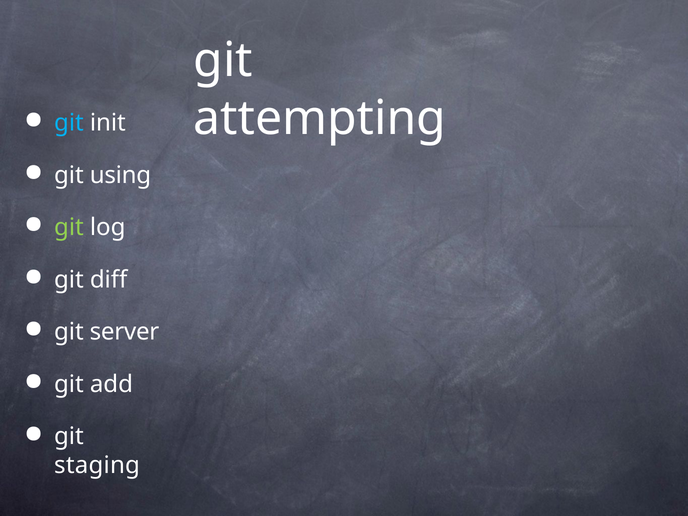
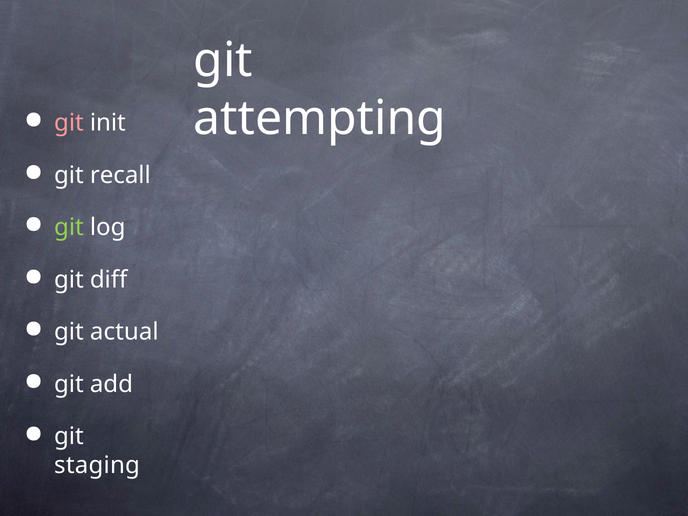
git colour: light blue -> pink (69, 123)
using: using -> recall (120, 175)
server: server -> actual (124, 332)
